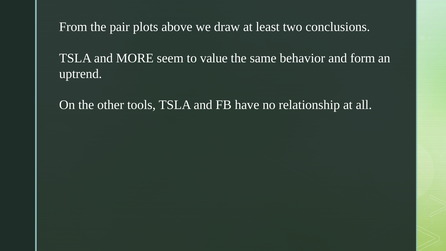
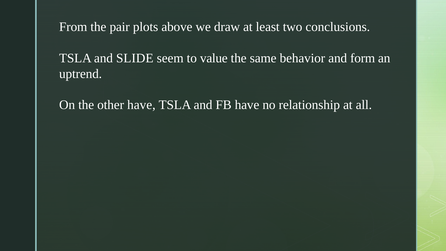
MORE: MORE -> SLIDE (135, 58)
other tools: tools -> have (141, 105)
